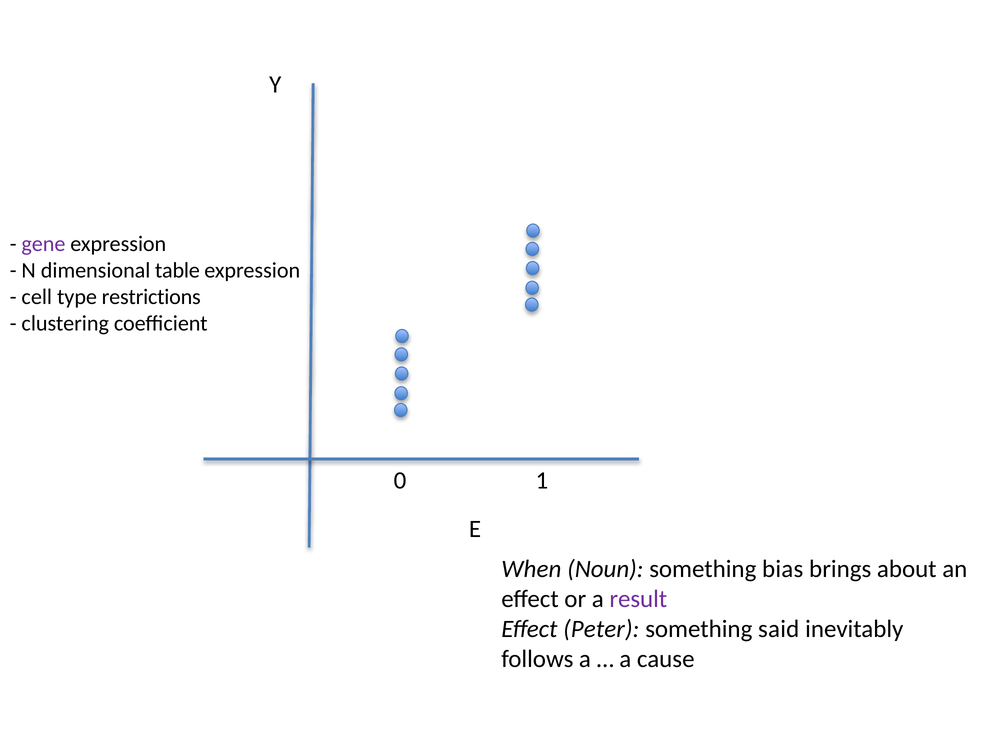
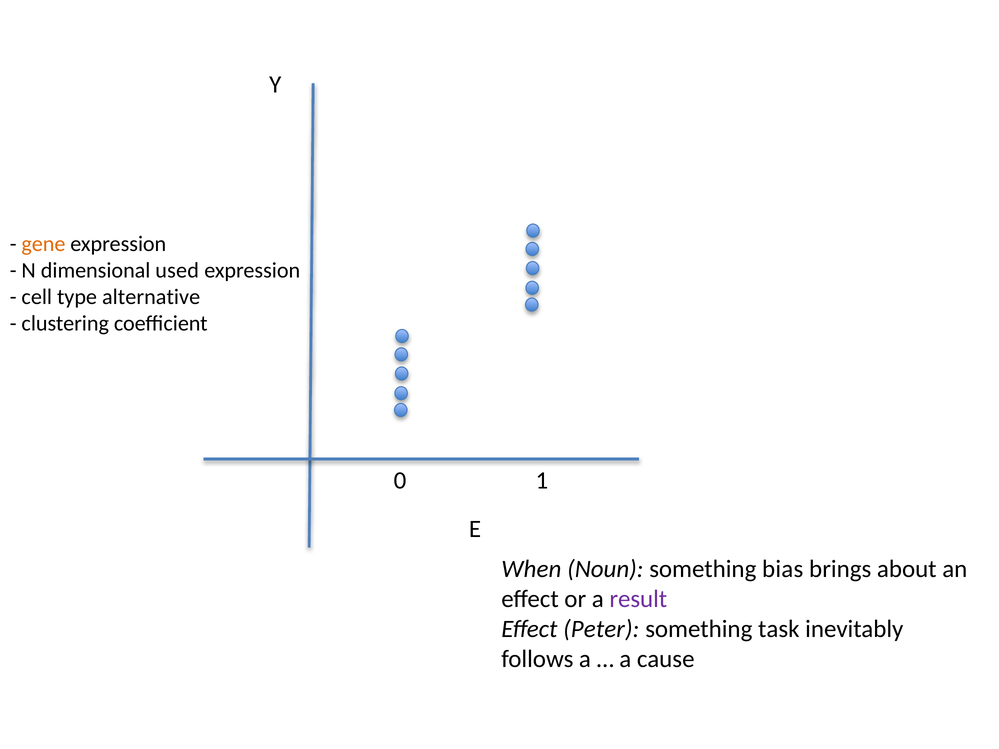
gene colour: purple -> orange (43, 244)
table: table -> used (177, 270)
restrictions: restrictions -> alternative (151, 297)
said: said -> task (779, 629)
